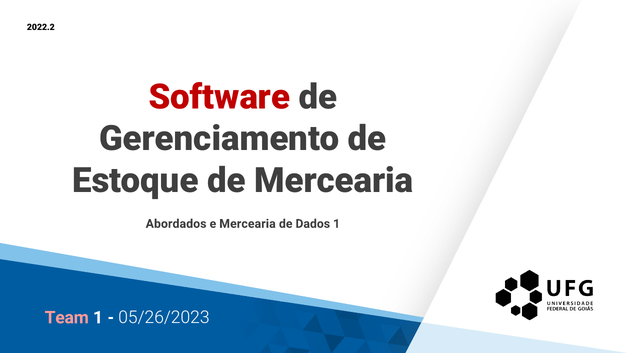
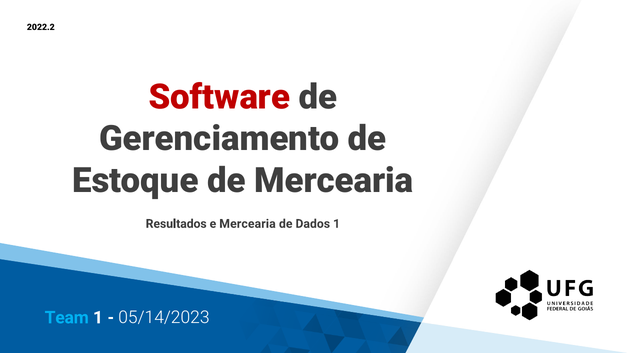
Abordados: Abordados -> Resultados (176, 224)
Team colour: pink -> light blue (67, 317)
05/26/2023: 05/26/2023 -> 05/14/2023 (164, 317)
